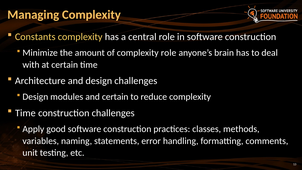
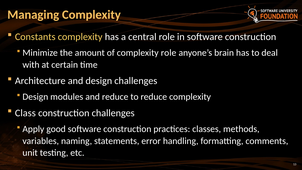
and certain: certain -> reduce (115, 97)
Time: Time -> Class (25, 113)
